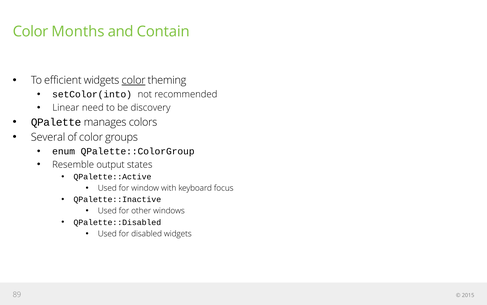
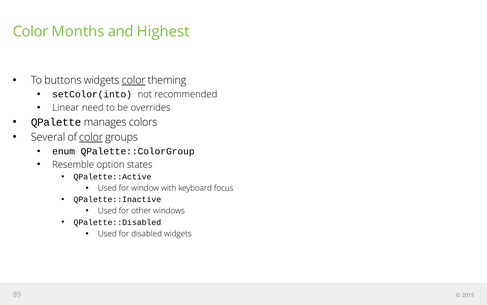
Contain: Contain -> Highest (163, 32)
efficient: efficient -> buttons (63, 80)
discovery: discovery -> overrides (151, 108)
color underline: none -> present (91, 137)
output: output -> option (110, 164)
